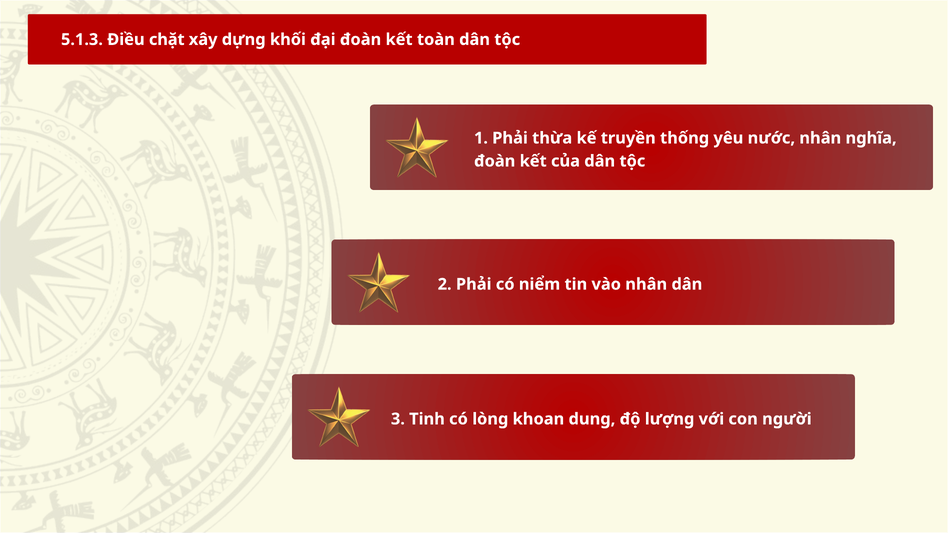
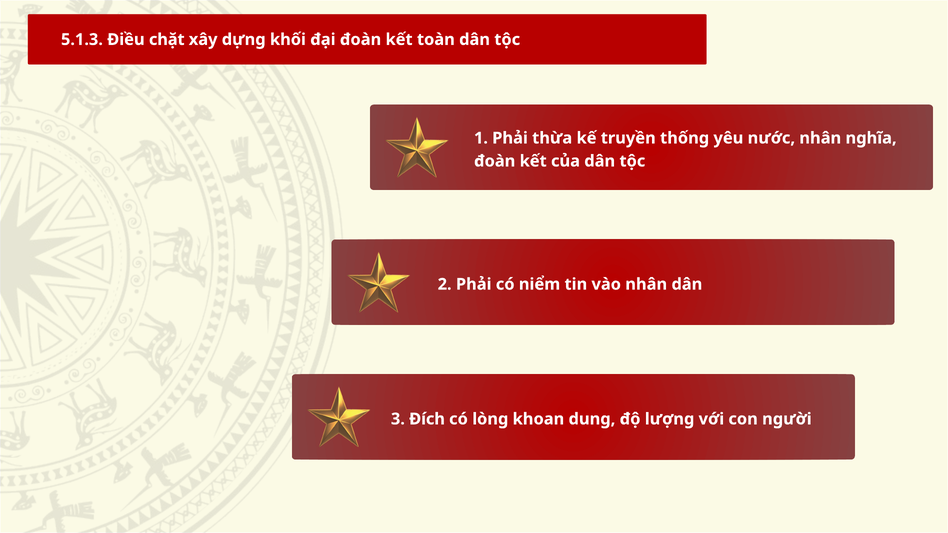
Tinh: Tinh -> Đích (427, 419)
